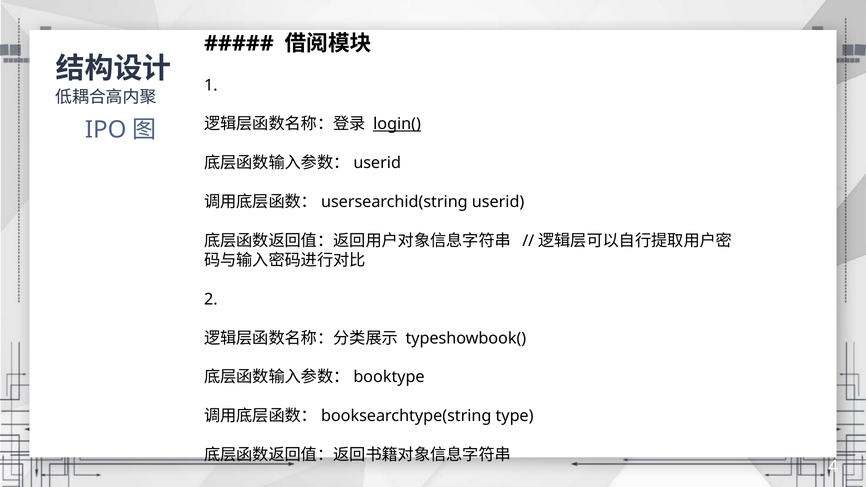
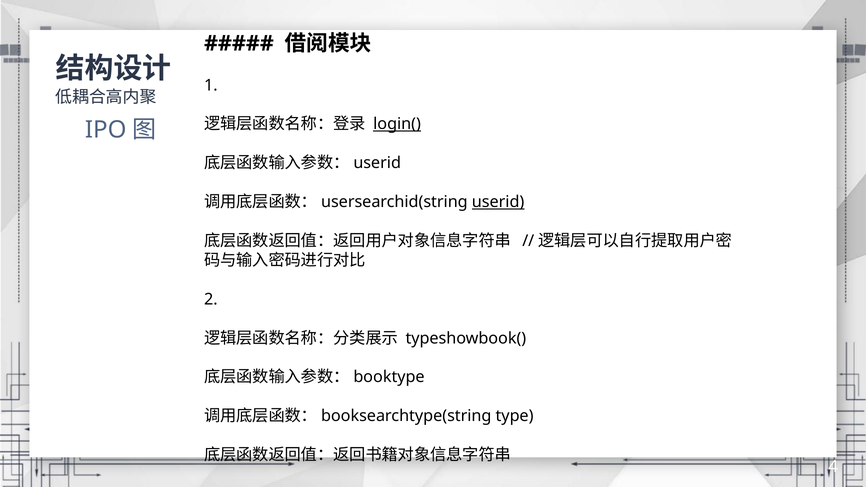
userid underline: none -> present (498, 202)
